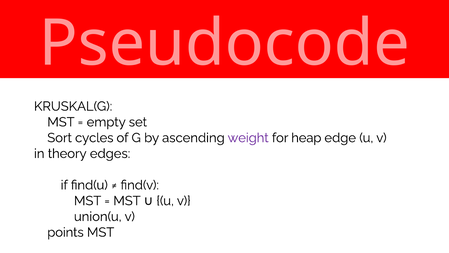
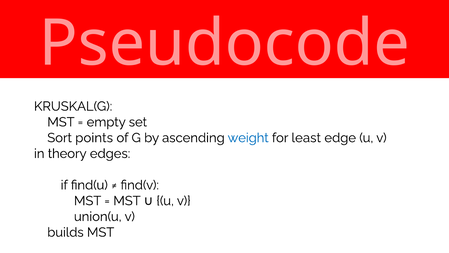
cycles: cycles -> points (94, 138)
weight colour: purple -> blue (248, 138)
heap: heap -> least (306, 138)
points: points -> builds (65, 232)
